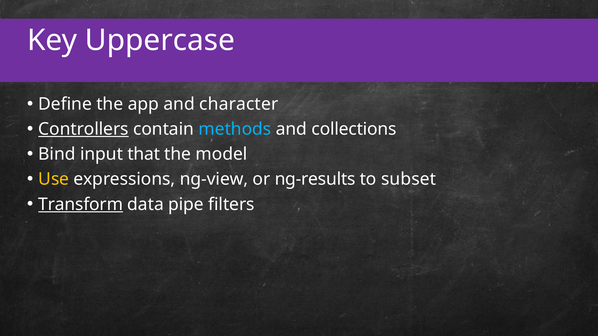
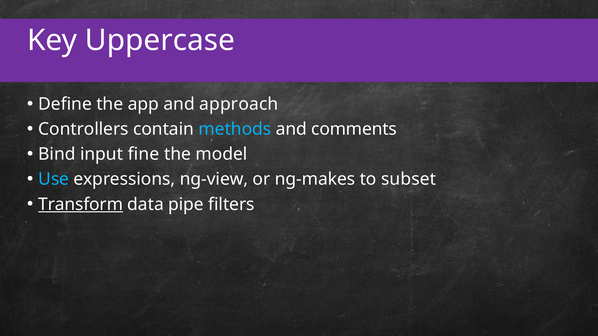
character: character -> approach (239, 104)
Controllers underline: present -> none (83, 129)
collections: collections -> comments (354, 129)
that: that -> fine (144, 154)
Use colour: yellow -> light blue (54, 179)
ng-results: ng-results -> ng-makes (315, 179)
